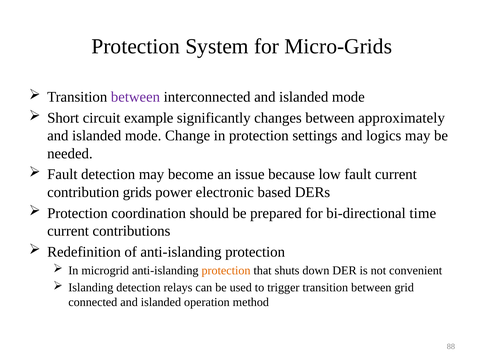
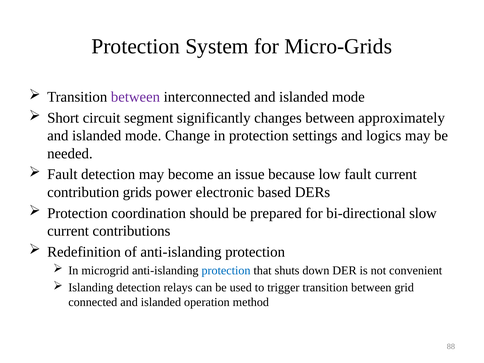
example: example -> segment (149, 118)
time: time -> slow (423, 213)
protection colour: orange -> blue (226, 270)
